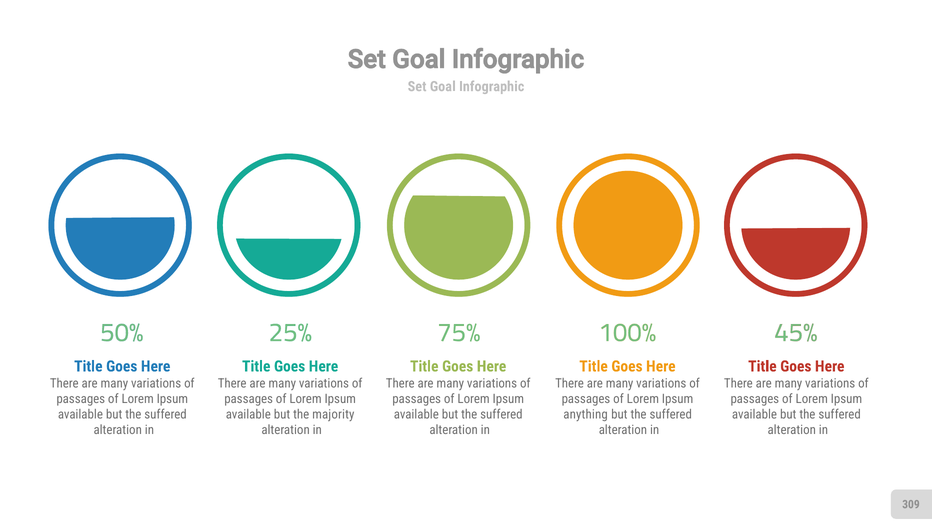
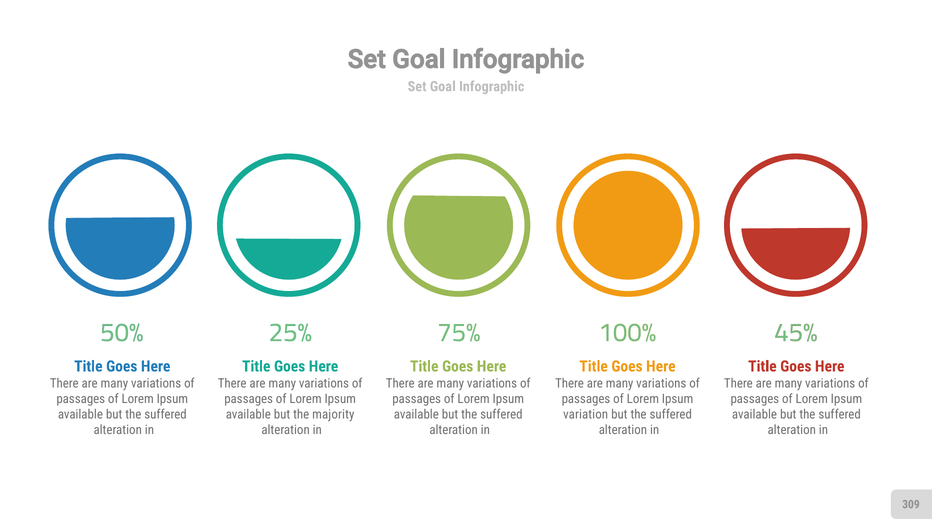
anything: anything -> variation (586, 415)
